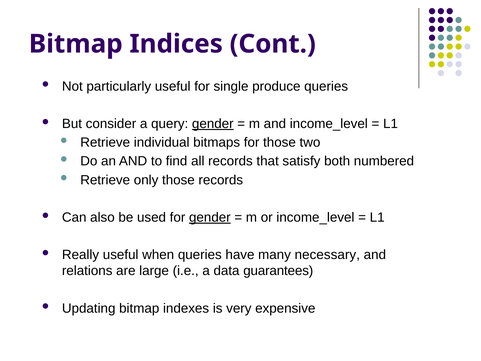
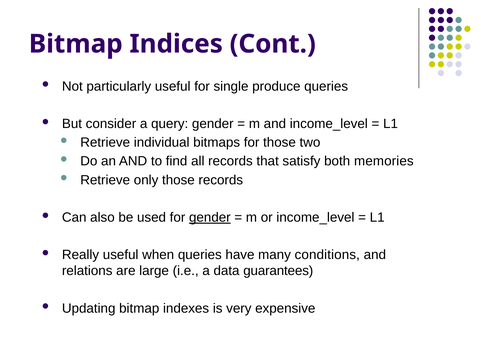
gender underline: present -> none (213, 124)
numbered: numbered -> memories (384, 161)
necessary: necessary -> conditions (327, 255)
